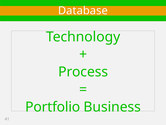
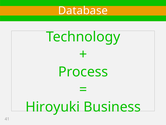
Portfolio: Portfolio -> Hiroyuki (53, 107)
